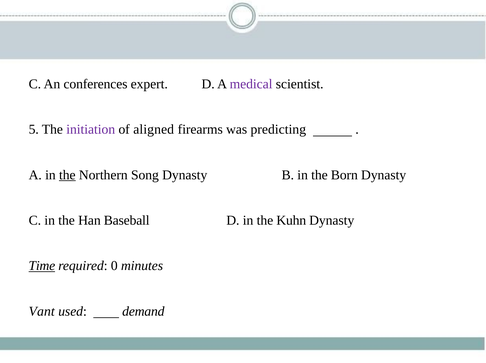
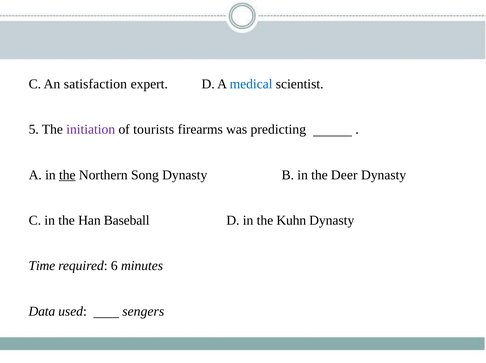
conferences: conferences -> satisfaction (95, 84)
medical colour: purple -> blue (251, 84)
aligned: aligned -> tourists (154, 130)
Born: Born -> Deer (344, 175)
Time underline: present -> none (42, 266)
0: 0 -> 6 (114, 266)
Vant: Vant -> Data (42, 312)
demand: demand -> sengers (143, 312)
